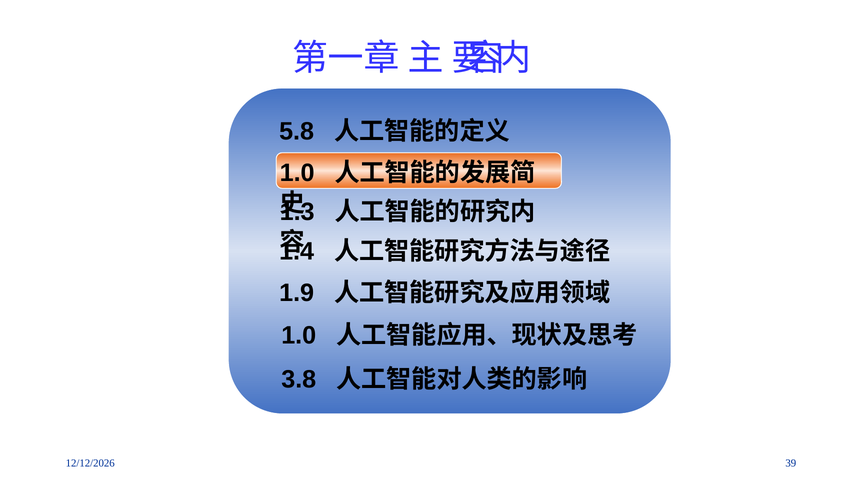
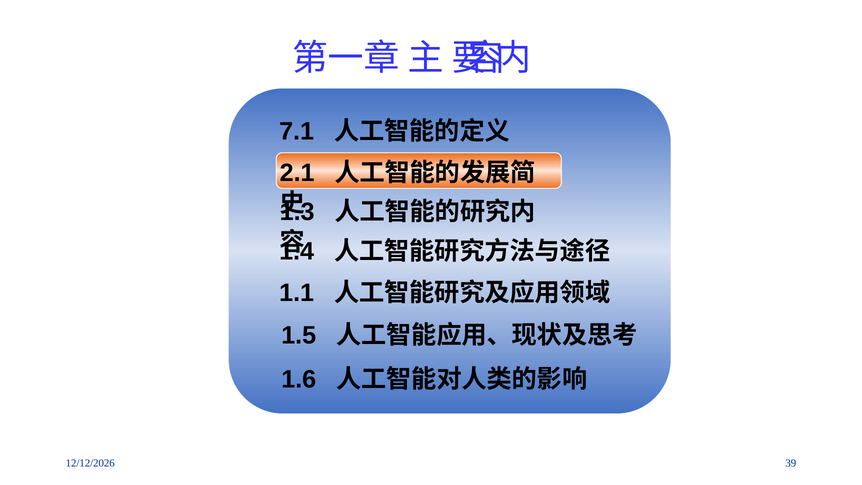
5.8: 5.8 -> 7.1 (297, 131)
1.0: 1.0 -> 2.1 (297, 173)
1.9: 1.9 -> 1.1 (297, 293)
1.0: 1.0 -> 1.5 (299, 335)
3.8: 3.8 -> 1.6 (299, 380)
